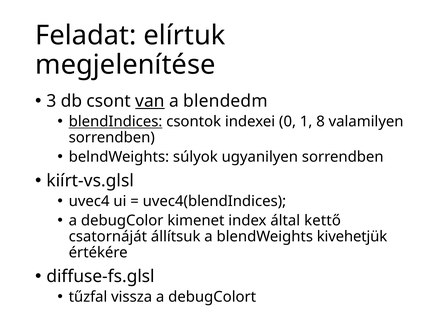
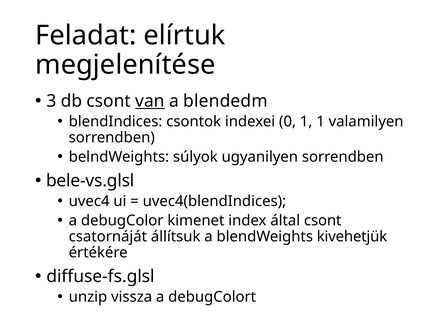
blendIndices underline: present -> none (116, 121)
1 8: 8 -> 1 (321, 121)
kiírt-vs.glsl: kiírt-vs.glsl -> bele-vs.glsl (90, 180)
által kettő: kettő -> csont (323, 220)
tűzfal: tűzfal -> unzip (88, 296)
